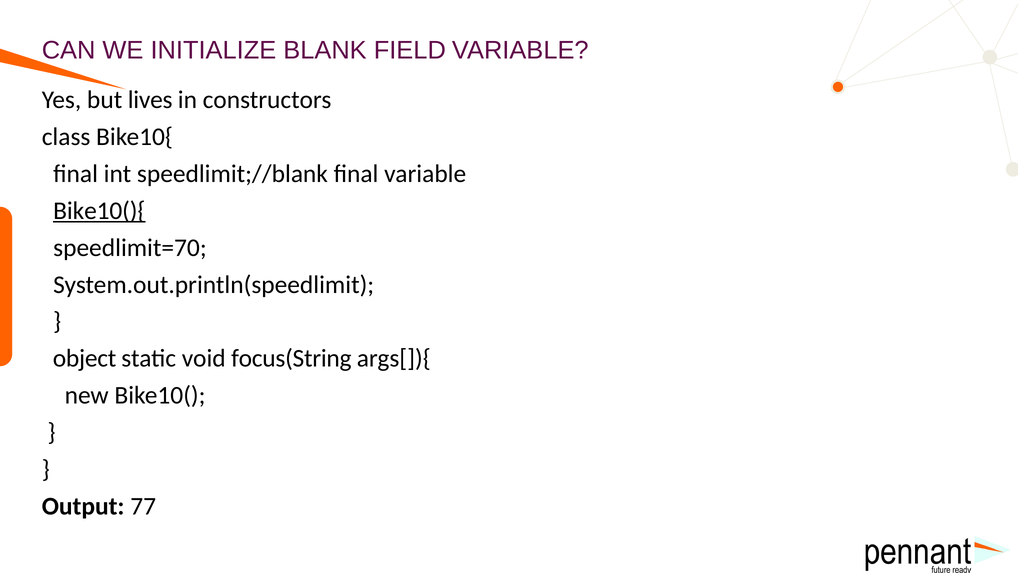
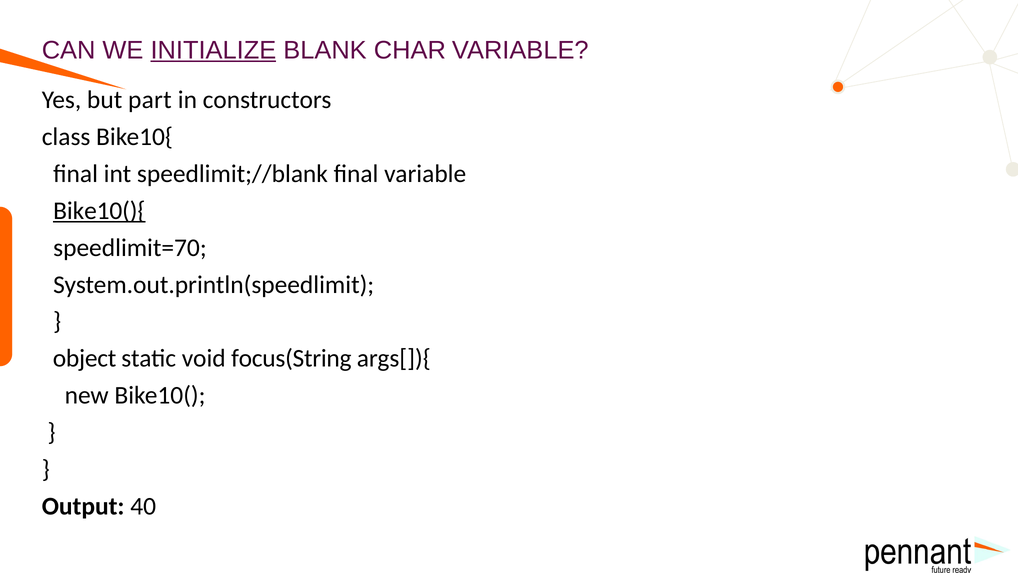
INITIALIZE underline: none -> present (213, 50)
FIELD: FIELD -> CHAR (410, 50)
lives: lives -> part (150, 100)
77: 77 -> 40 (143, 506)
